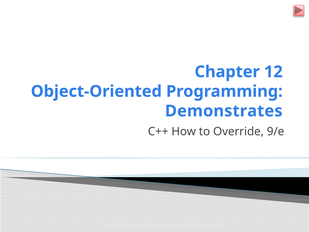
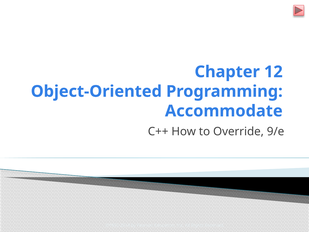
Demonstrates: Demonstrates -> Accommodate (224, 111)
